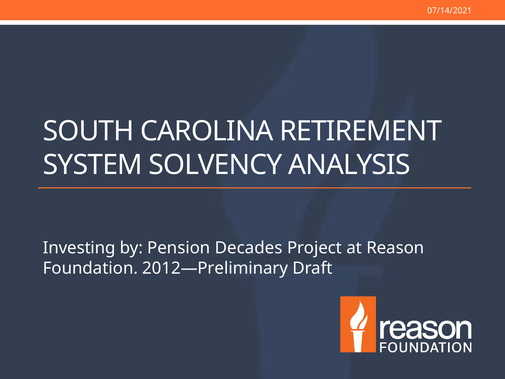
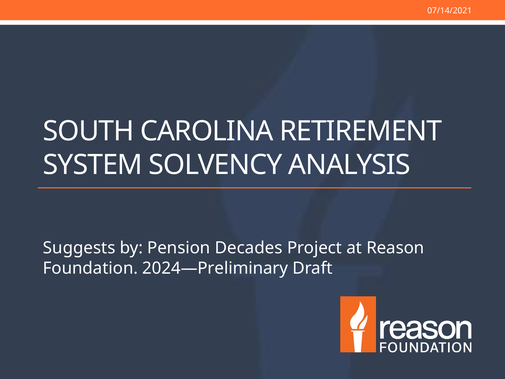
Investing: Investing -> Suggests (79, 248)
2012—Preliminary: 2012—Preliminary -> 2024—Preliminary (215, 268)
